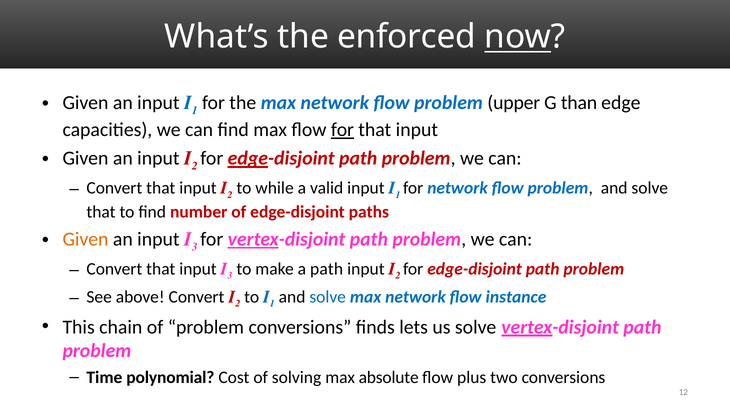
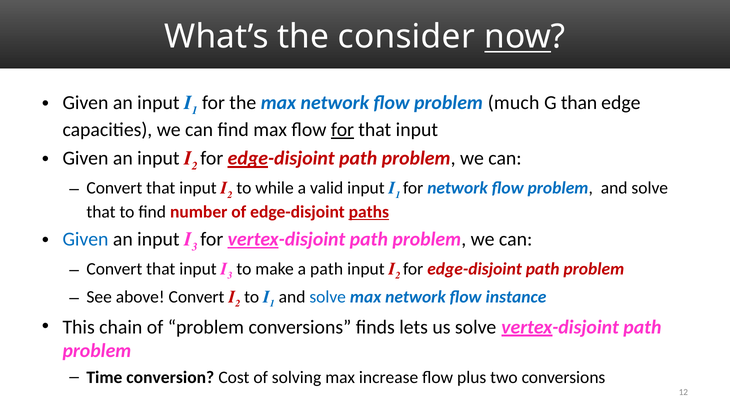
enforced: enforced -> consider (406, 37)
upper: upper -> much (514, 103)
paths underline: none -> present (369, 212)
Given colour: orange -> blue (85, 239)
polynomial: polynomial -> conversion (170, 377)
absolute: absolute -> increase (389, 377)
